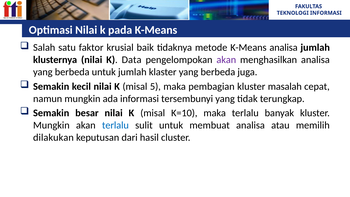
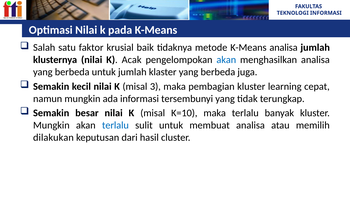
Data: Data -> Acak (132, 60)
akan colour: purple -> blue (226, 60)
5: 5 -> 3 (155, 86)
masalah: masalah -> learning (285, 86)
